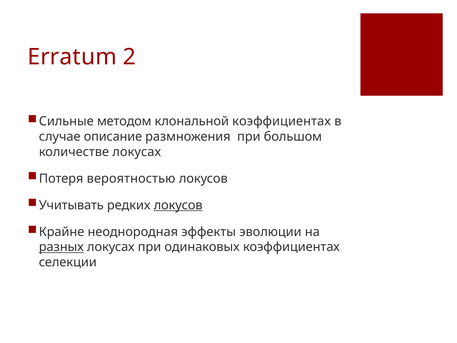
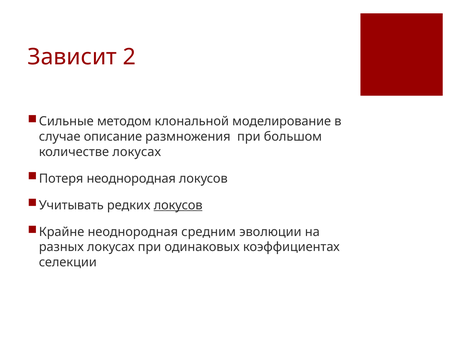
Erratum: Erratum -> Зависит (72, 57)
клональной коэффициентах: коэффициентах -> моделирование (282, 121)
Потеря вероятностью: вероятностью -> неоднородная (131, 178)
эффекты: эффекты -> средним (209, 232)
разных underline: present -> none (61, 247)
